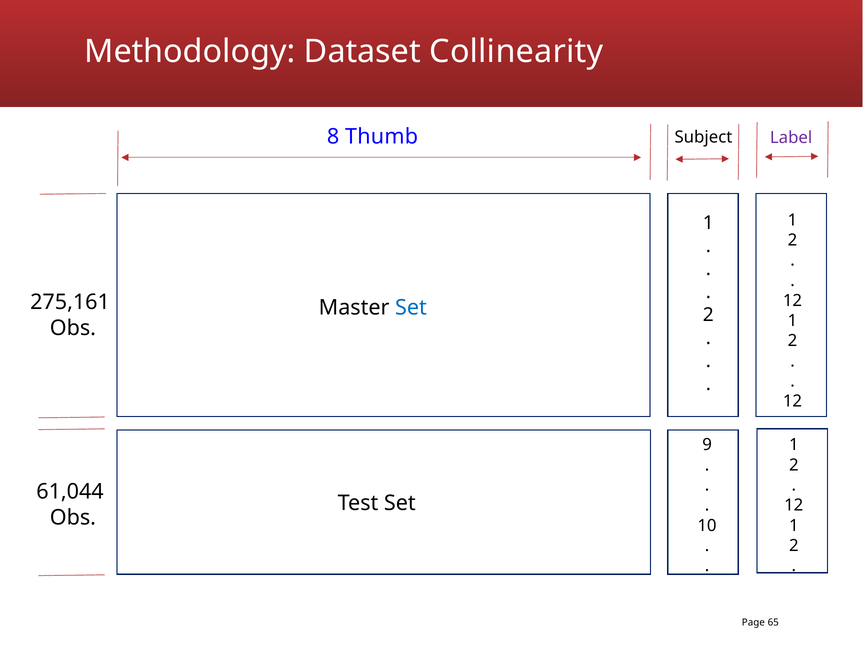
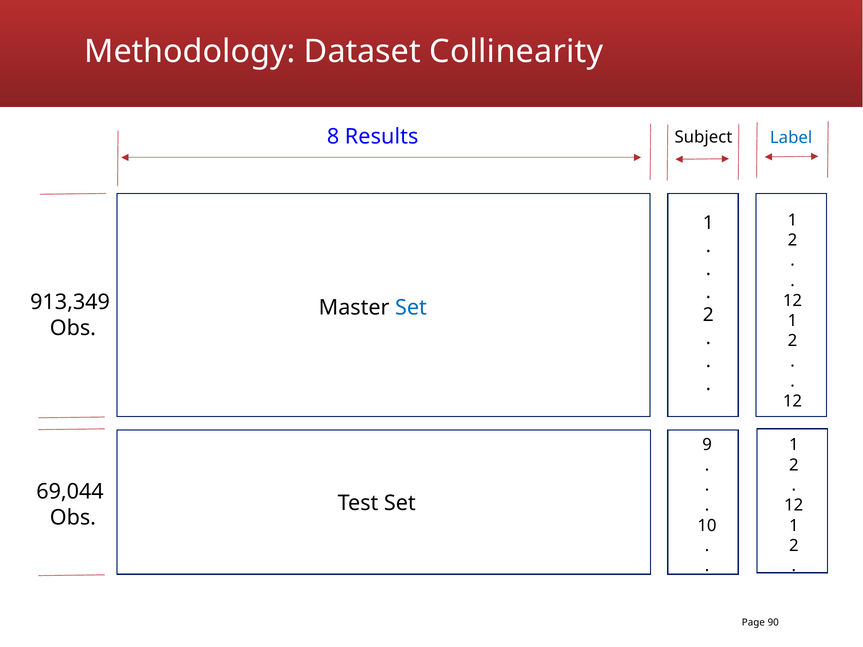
Thumb: Thumb -> Results (382, 136)
Label colour: purple -> blue (791, 138)
275,161: 275,161 -> 913,349 (70, 302)
61,044: 61,044 -> 69,044 (70, 492)
65: 65 -> 90 (773, 623)
